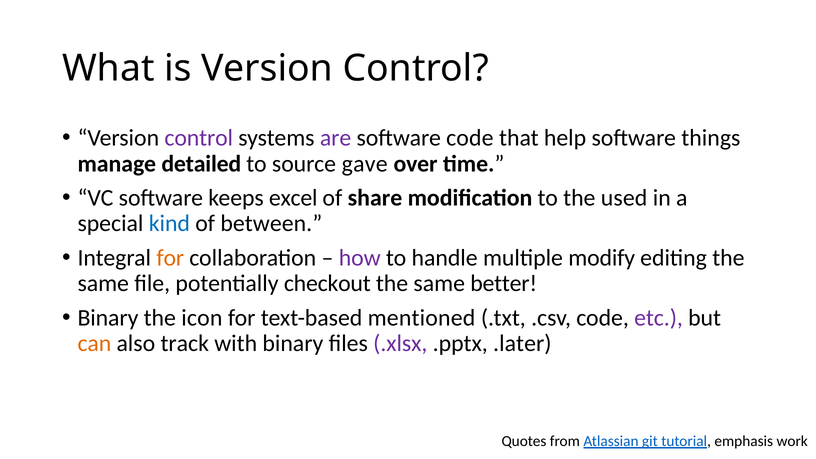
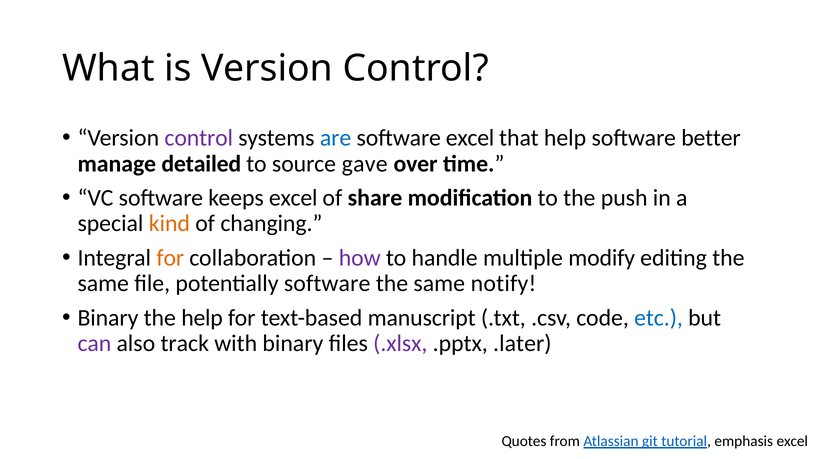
are colour: purple -> blue (336, 138)
software code: code -> excel (470, 138)
things: things -> better (711, 138)
used: used -> push (624, 198)
kind colour: blue -> orange (169, 224)
between: between -> changing (271, 224)
potentially checkout: checkout -> software (327, 284)
better: better -> notify (504, 284)
the icon: icon -> help (202, 318)
mentioned: mentioned -> manuscript (422, 318)
etc colour: purple -> blue (659, 318)
can colour: orange -> purple (94, 343)
emphasis work: work -> excel (792, 441)
